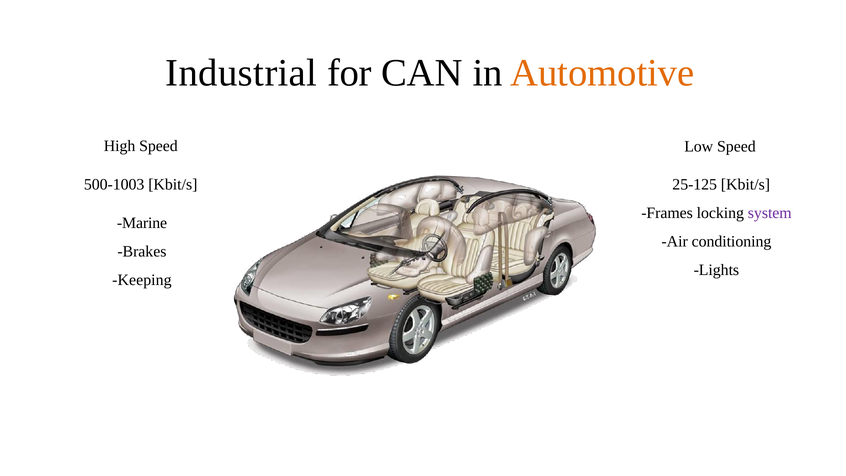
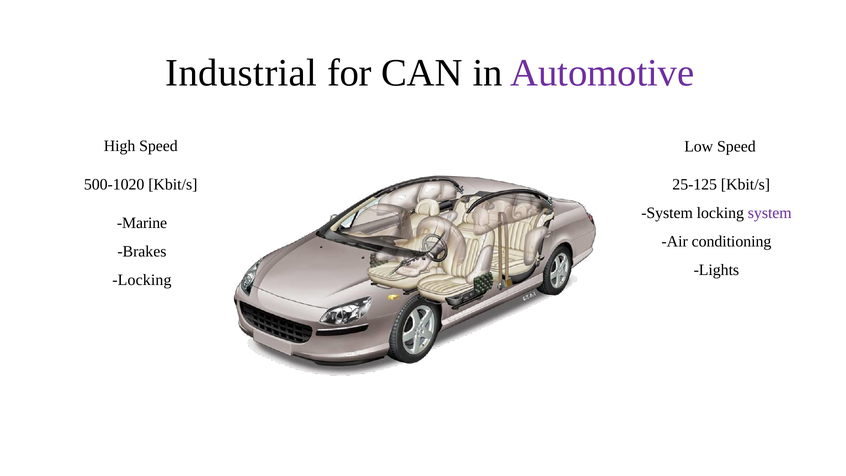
Automotive colour: orange -> purple (602, 73)
500-1003: 500-1003 -> 500-1020 (114, 184)
Frames: Frames -> System (667, 213)
Keeping: Keeping -> Locking (142, 280)
